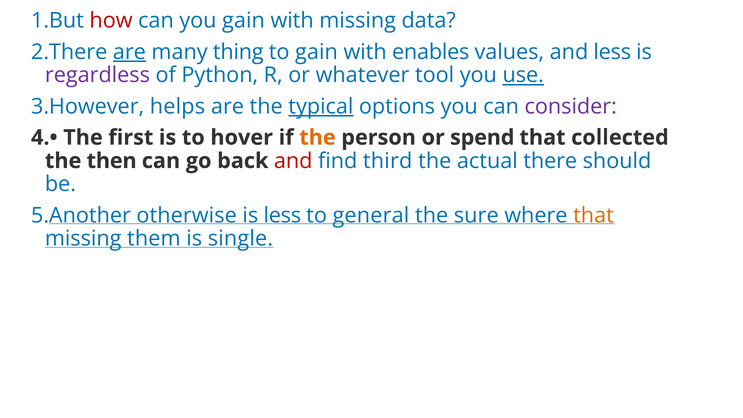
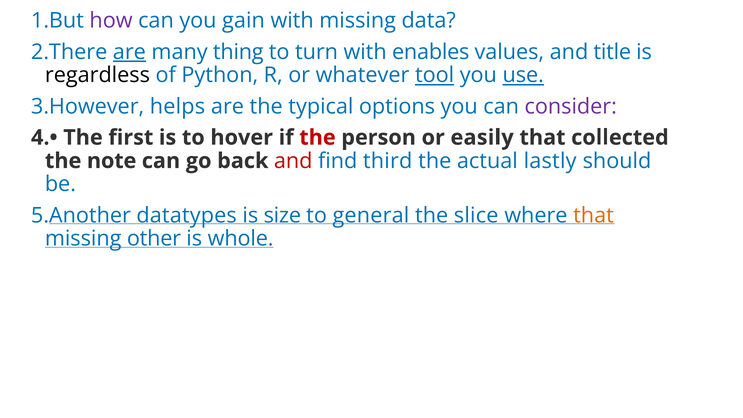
how colour: red -> purple (111, 21)
to gain: gain -> turn (317, 52)
and less: less -> title (612, 52)
regardless colour: purple -> black (97, 75)
tool underline: none -> present (435, 75)
typical underline: present -> none (321, 106)
the colour: orange -> red (317, 138)
spend: spend -> easily (482, 138)
then: then -> note (112, 161)
there: there -> lastly (550, 161)
otherwise: otherwise -> datatypes (187, 215)
is less: less -> size (282, 215)
sure: sure -> slice (476, 215)
them: them -> other (154, 239)
single: single -> whole (241, 239)
